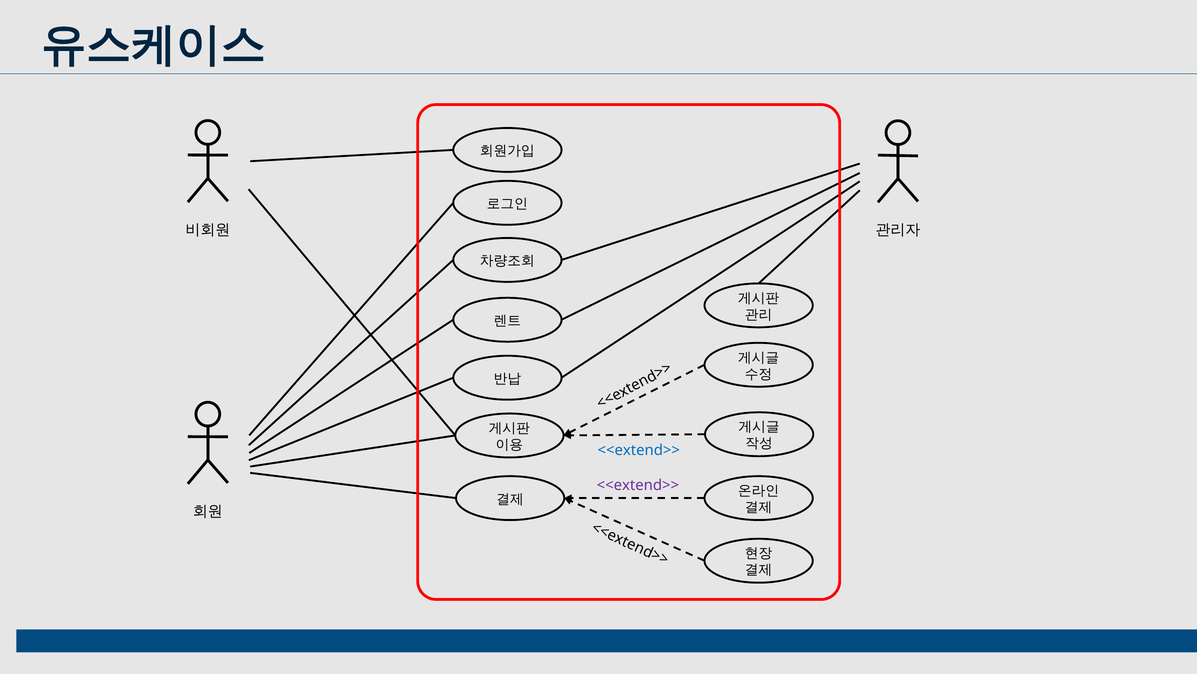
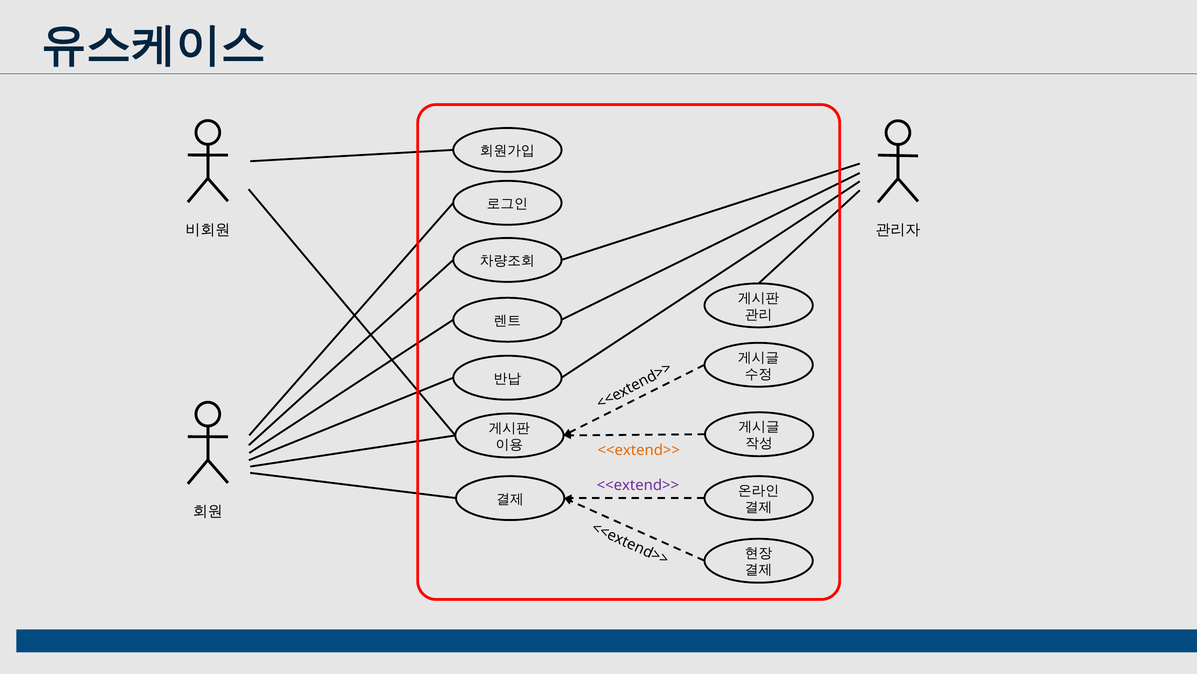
<<extend>> colour: blue -> orange (639, 450)
